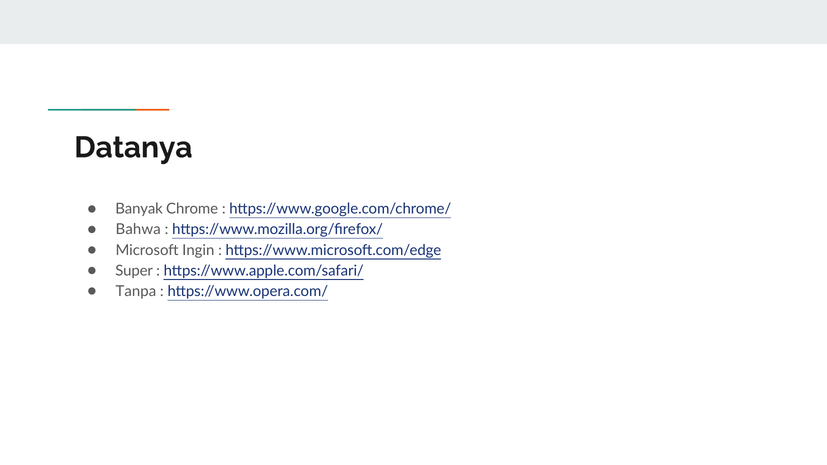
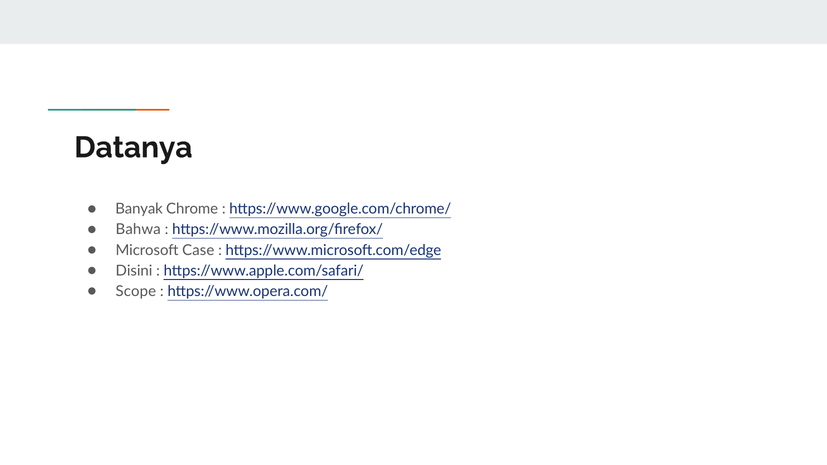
Ingin: Ingin -> Case (198, 250)
Super: Super -> Disini (134, 271)
Tanpa: Tanpa -> Scope (136, 291)
